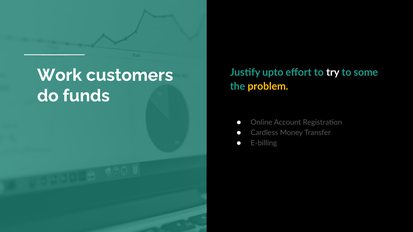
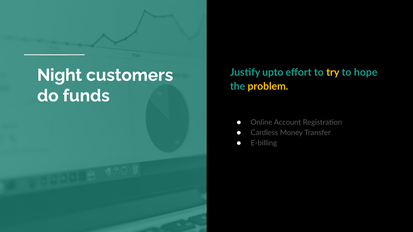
Work: Work -> Night (60, 75)
try colour: white -> yellow (333, 72)
some: some -> hope (366, 72)
